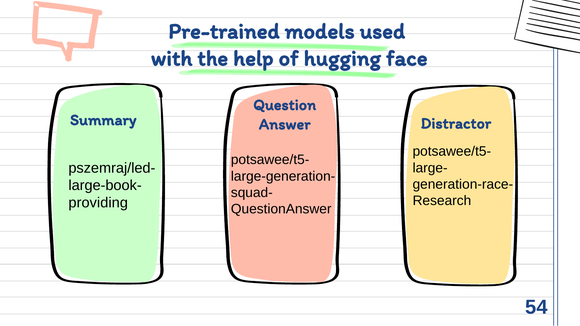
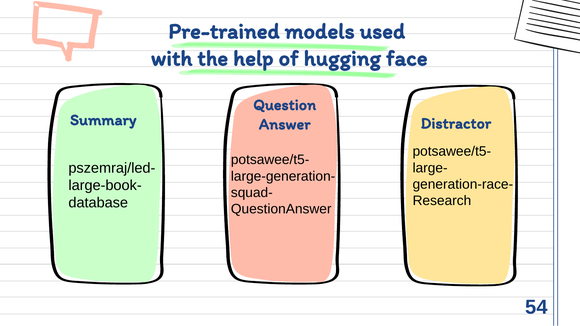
providing: providing -> database (98, 203)
